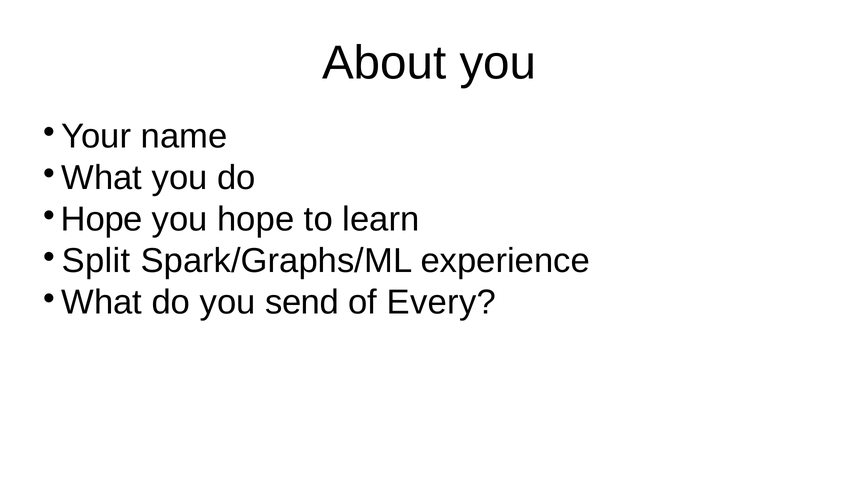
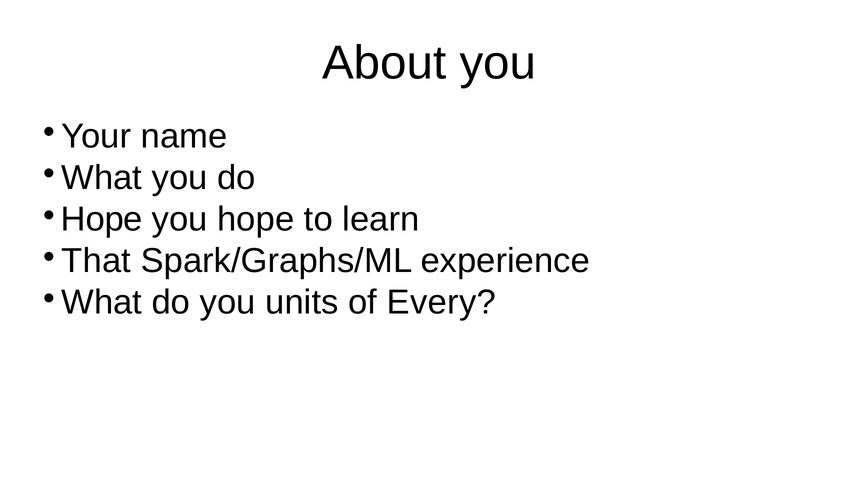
Split: Split -> That (96, 261)
send: send -> units (302, 303)
